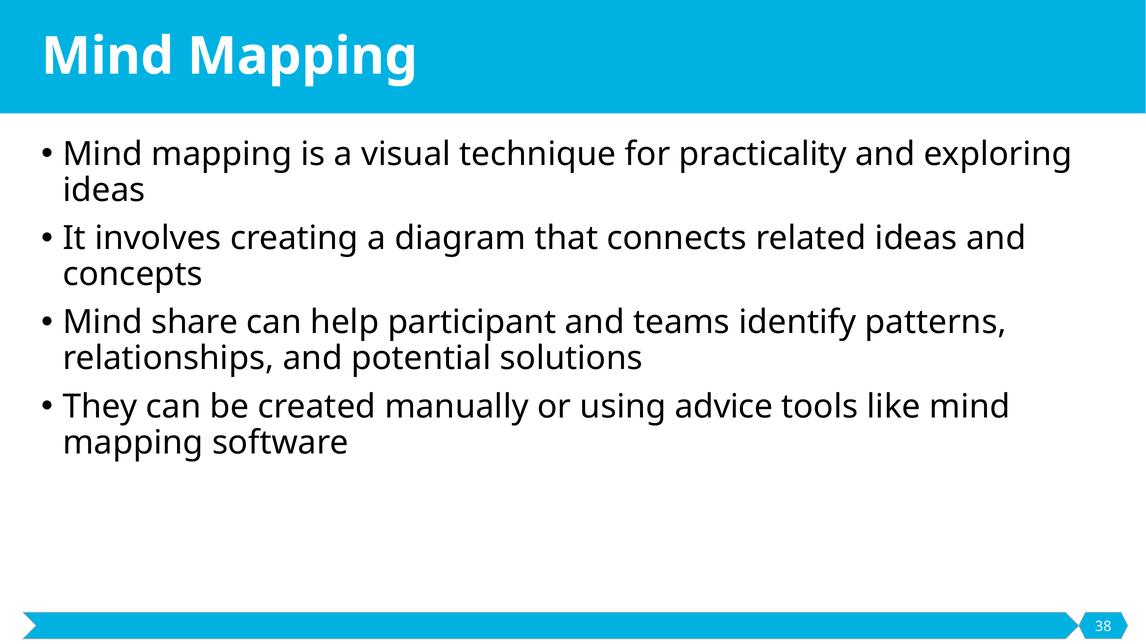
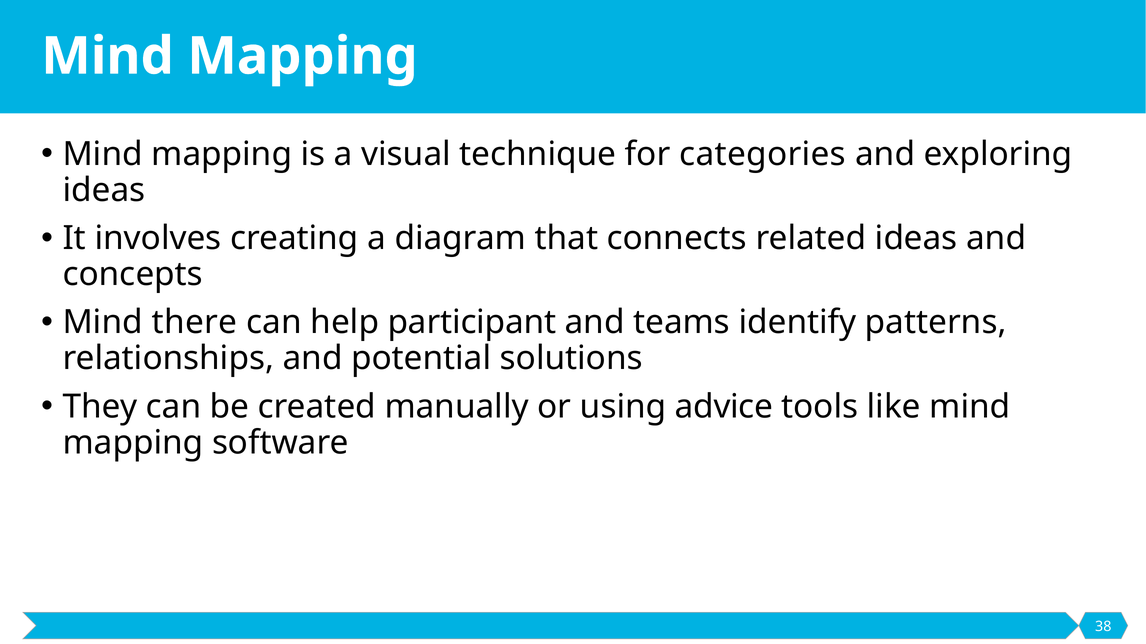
practicality: practicality -> categories (763, 154)
share: share -> there (194, 323)
